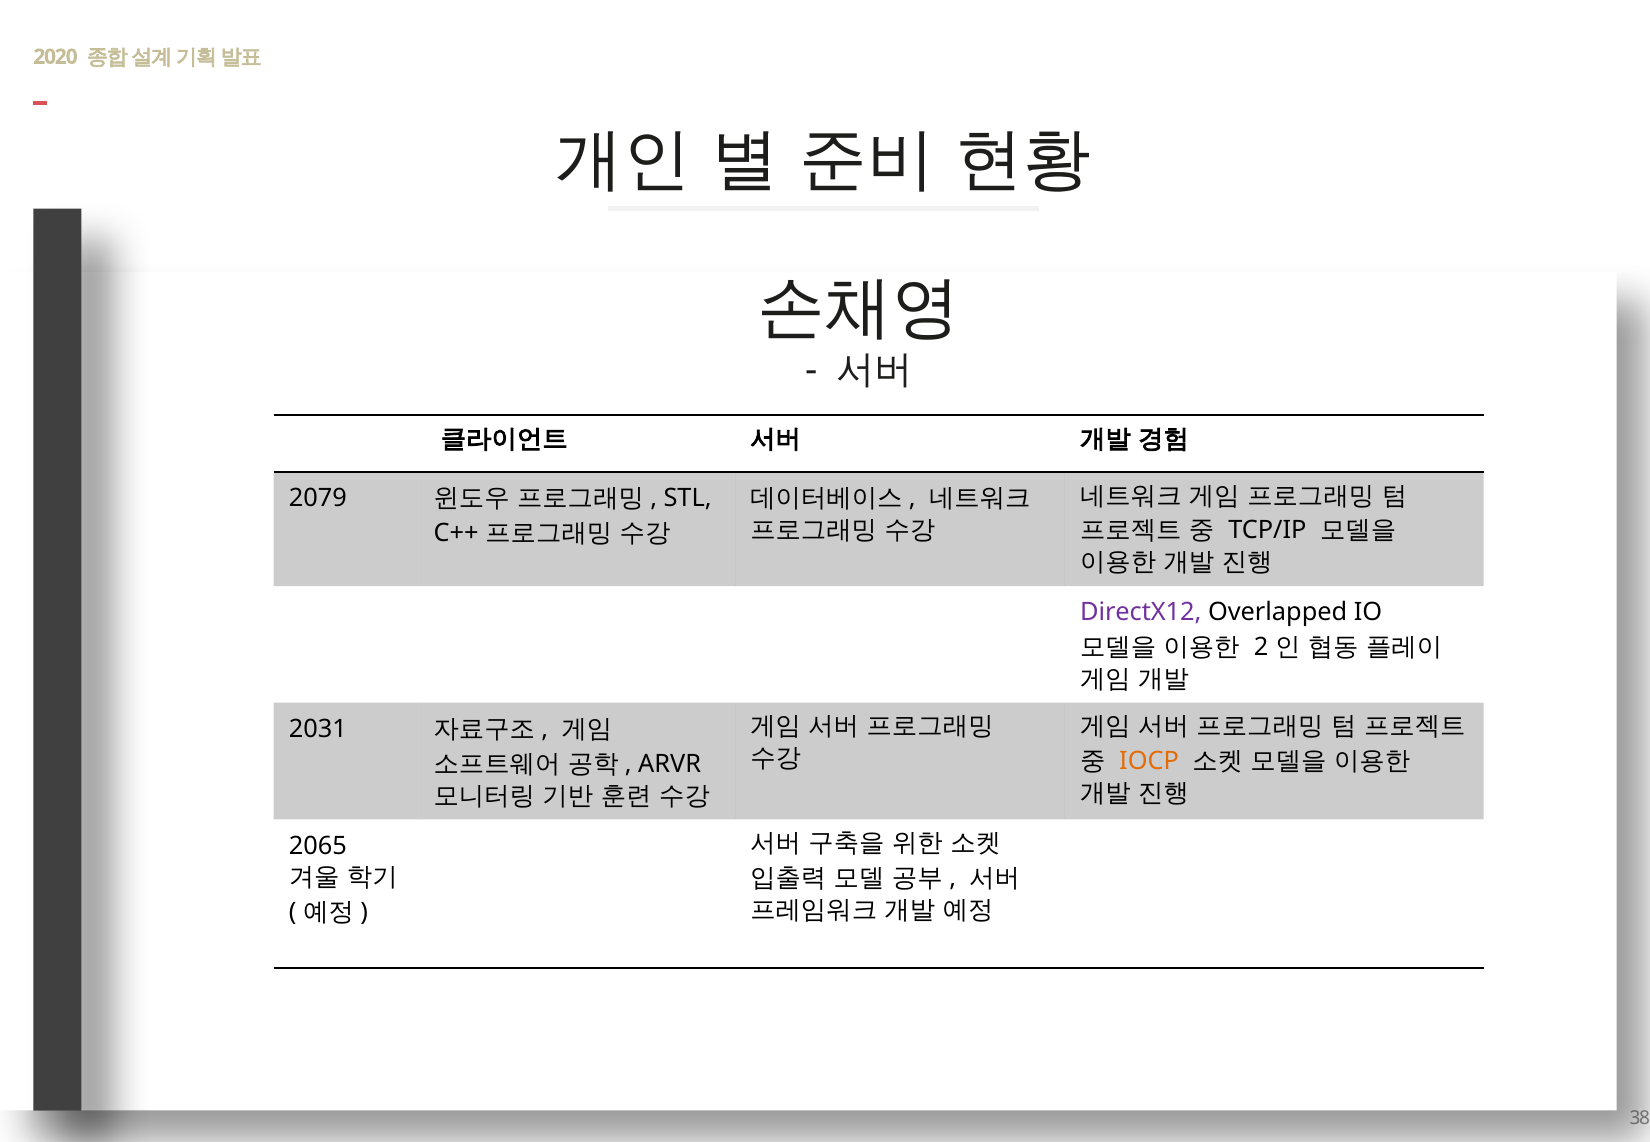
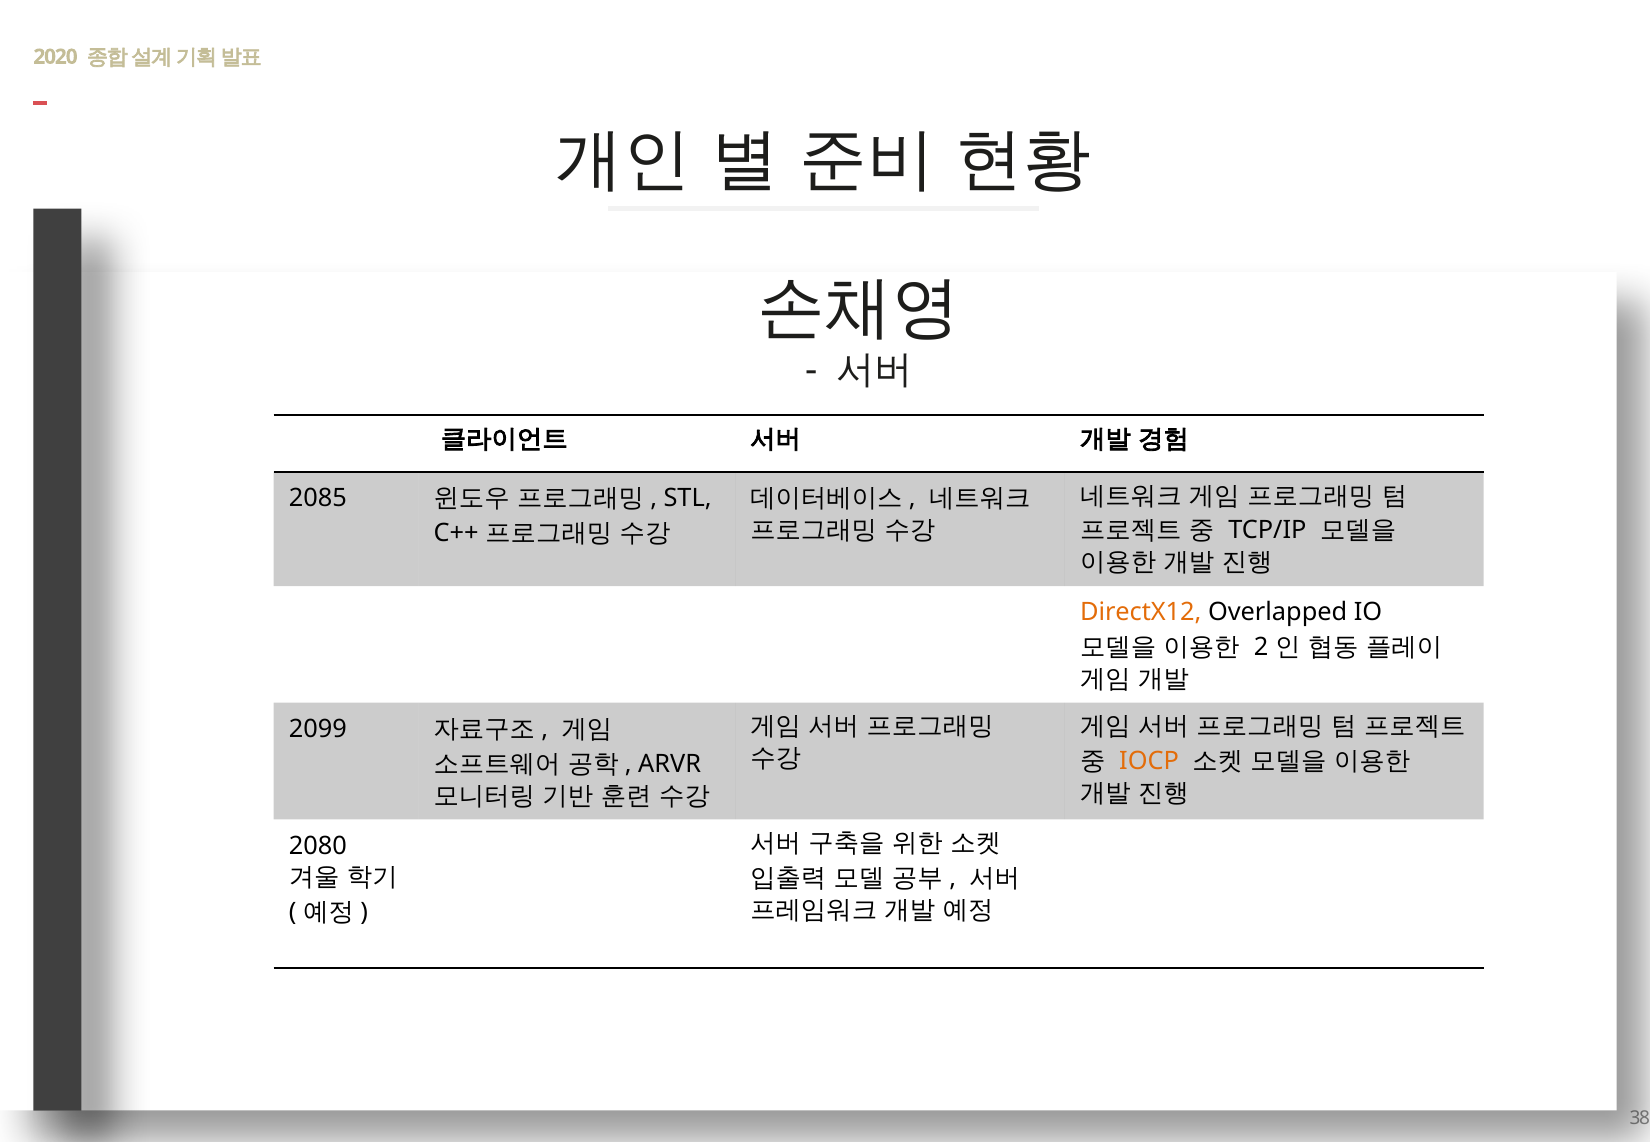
2079: 2079 -> 2085 (318, 499)
DirectX12 colour: purple -> orange (1141, 613)
2031: 2031 -> 2099 (318, 729)
2065: 2065 -> 2080 (318, 846)
